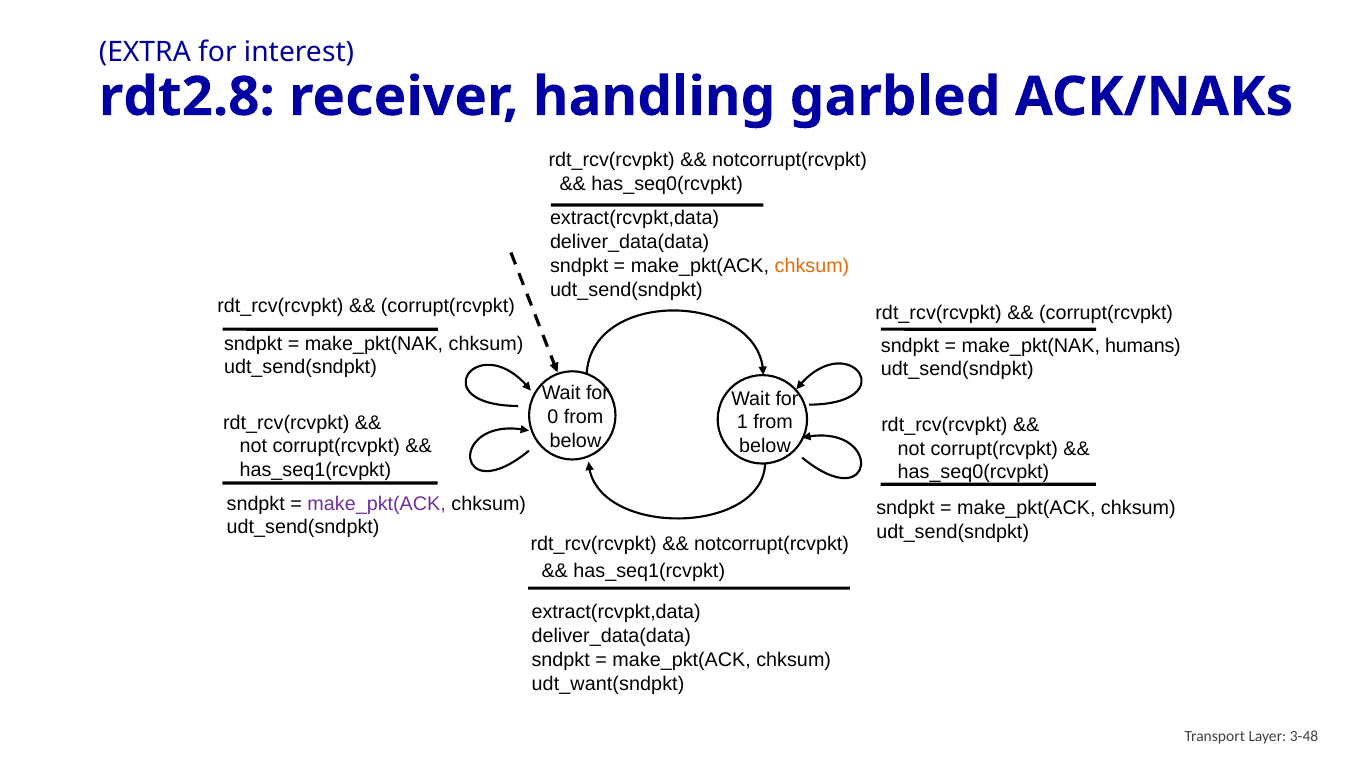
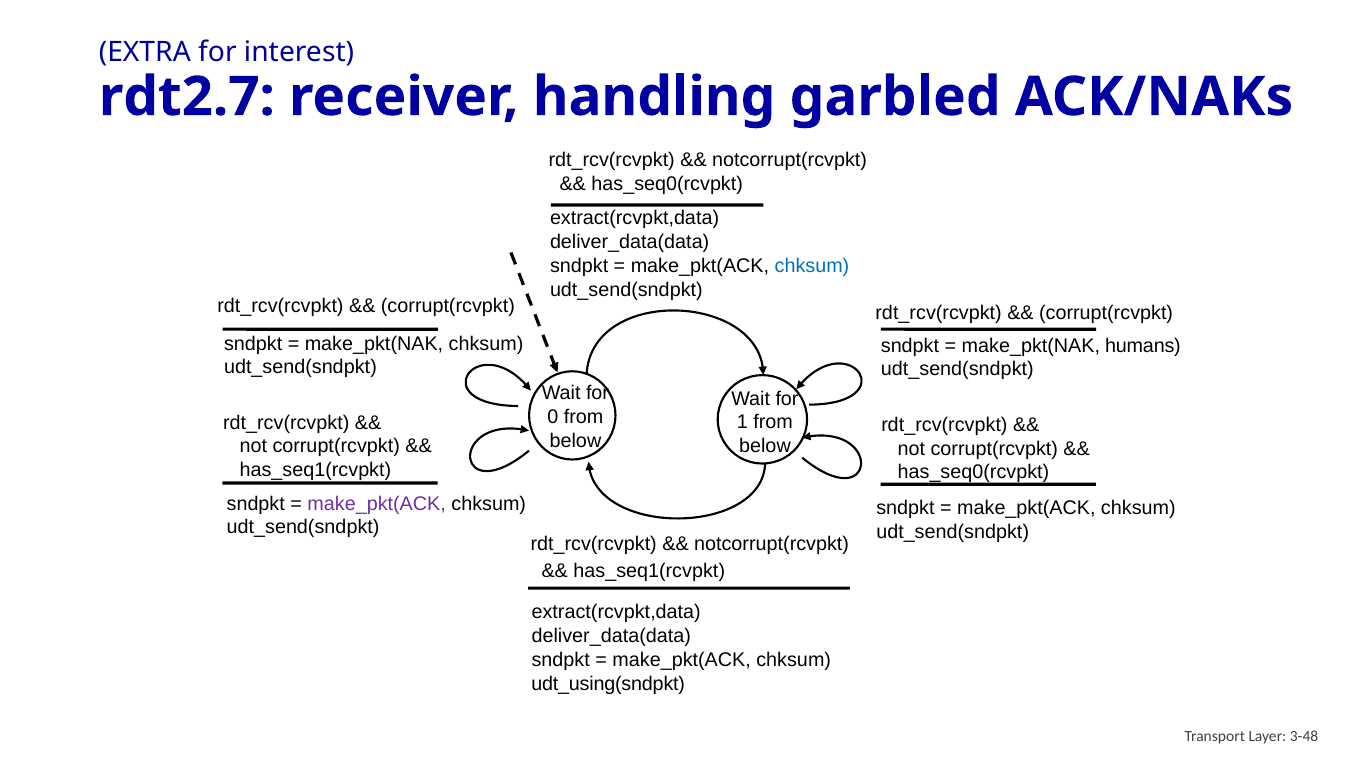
rdt2.8: rdt2.8 -> rdt2.7 (187, 97)
chksum colour: orange -> blue (812, 266)
udt_want(sndpkt: udt_want(sndpkt -> udt_using(sndpkt (608, 684)
